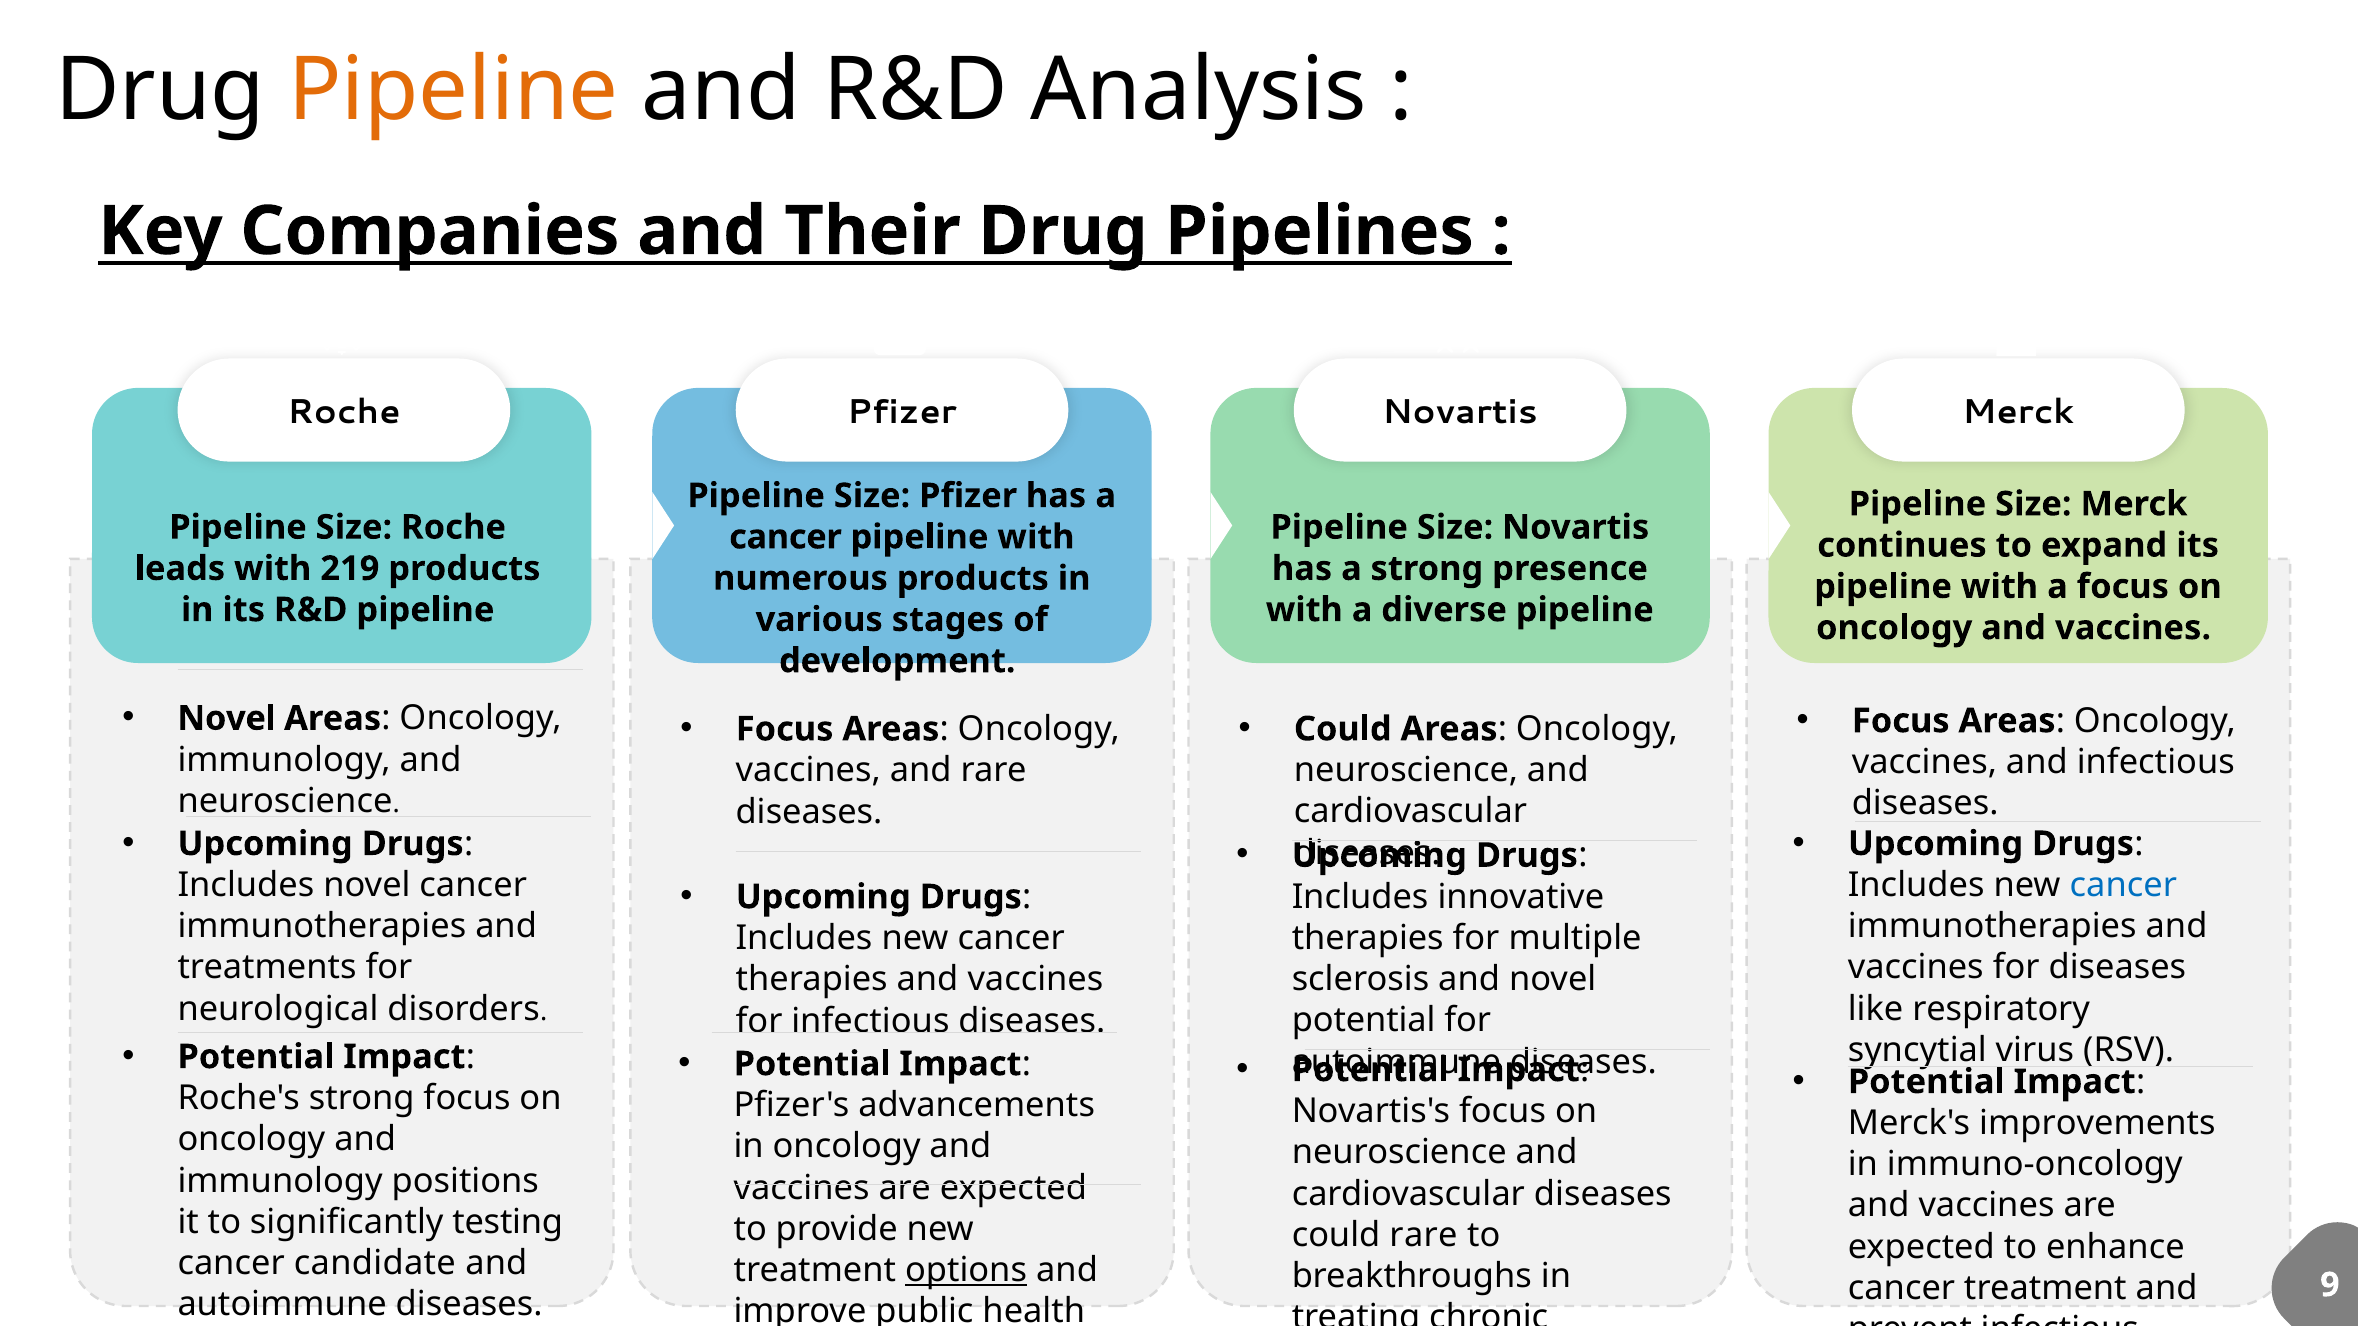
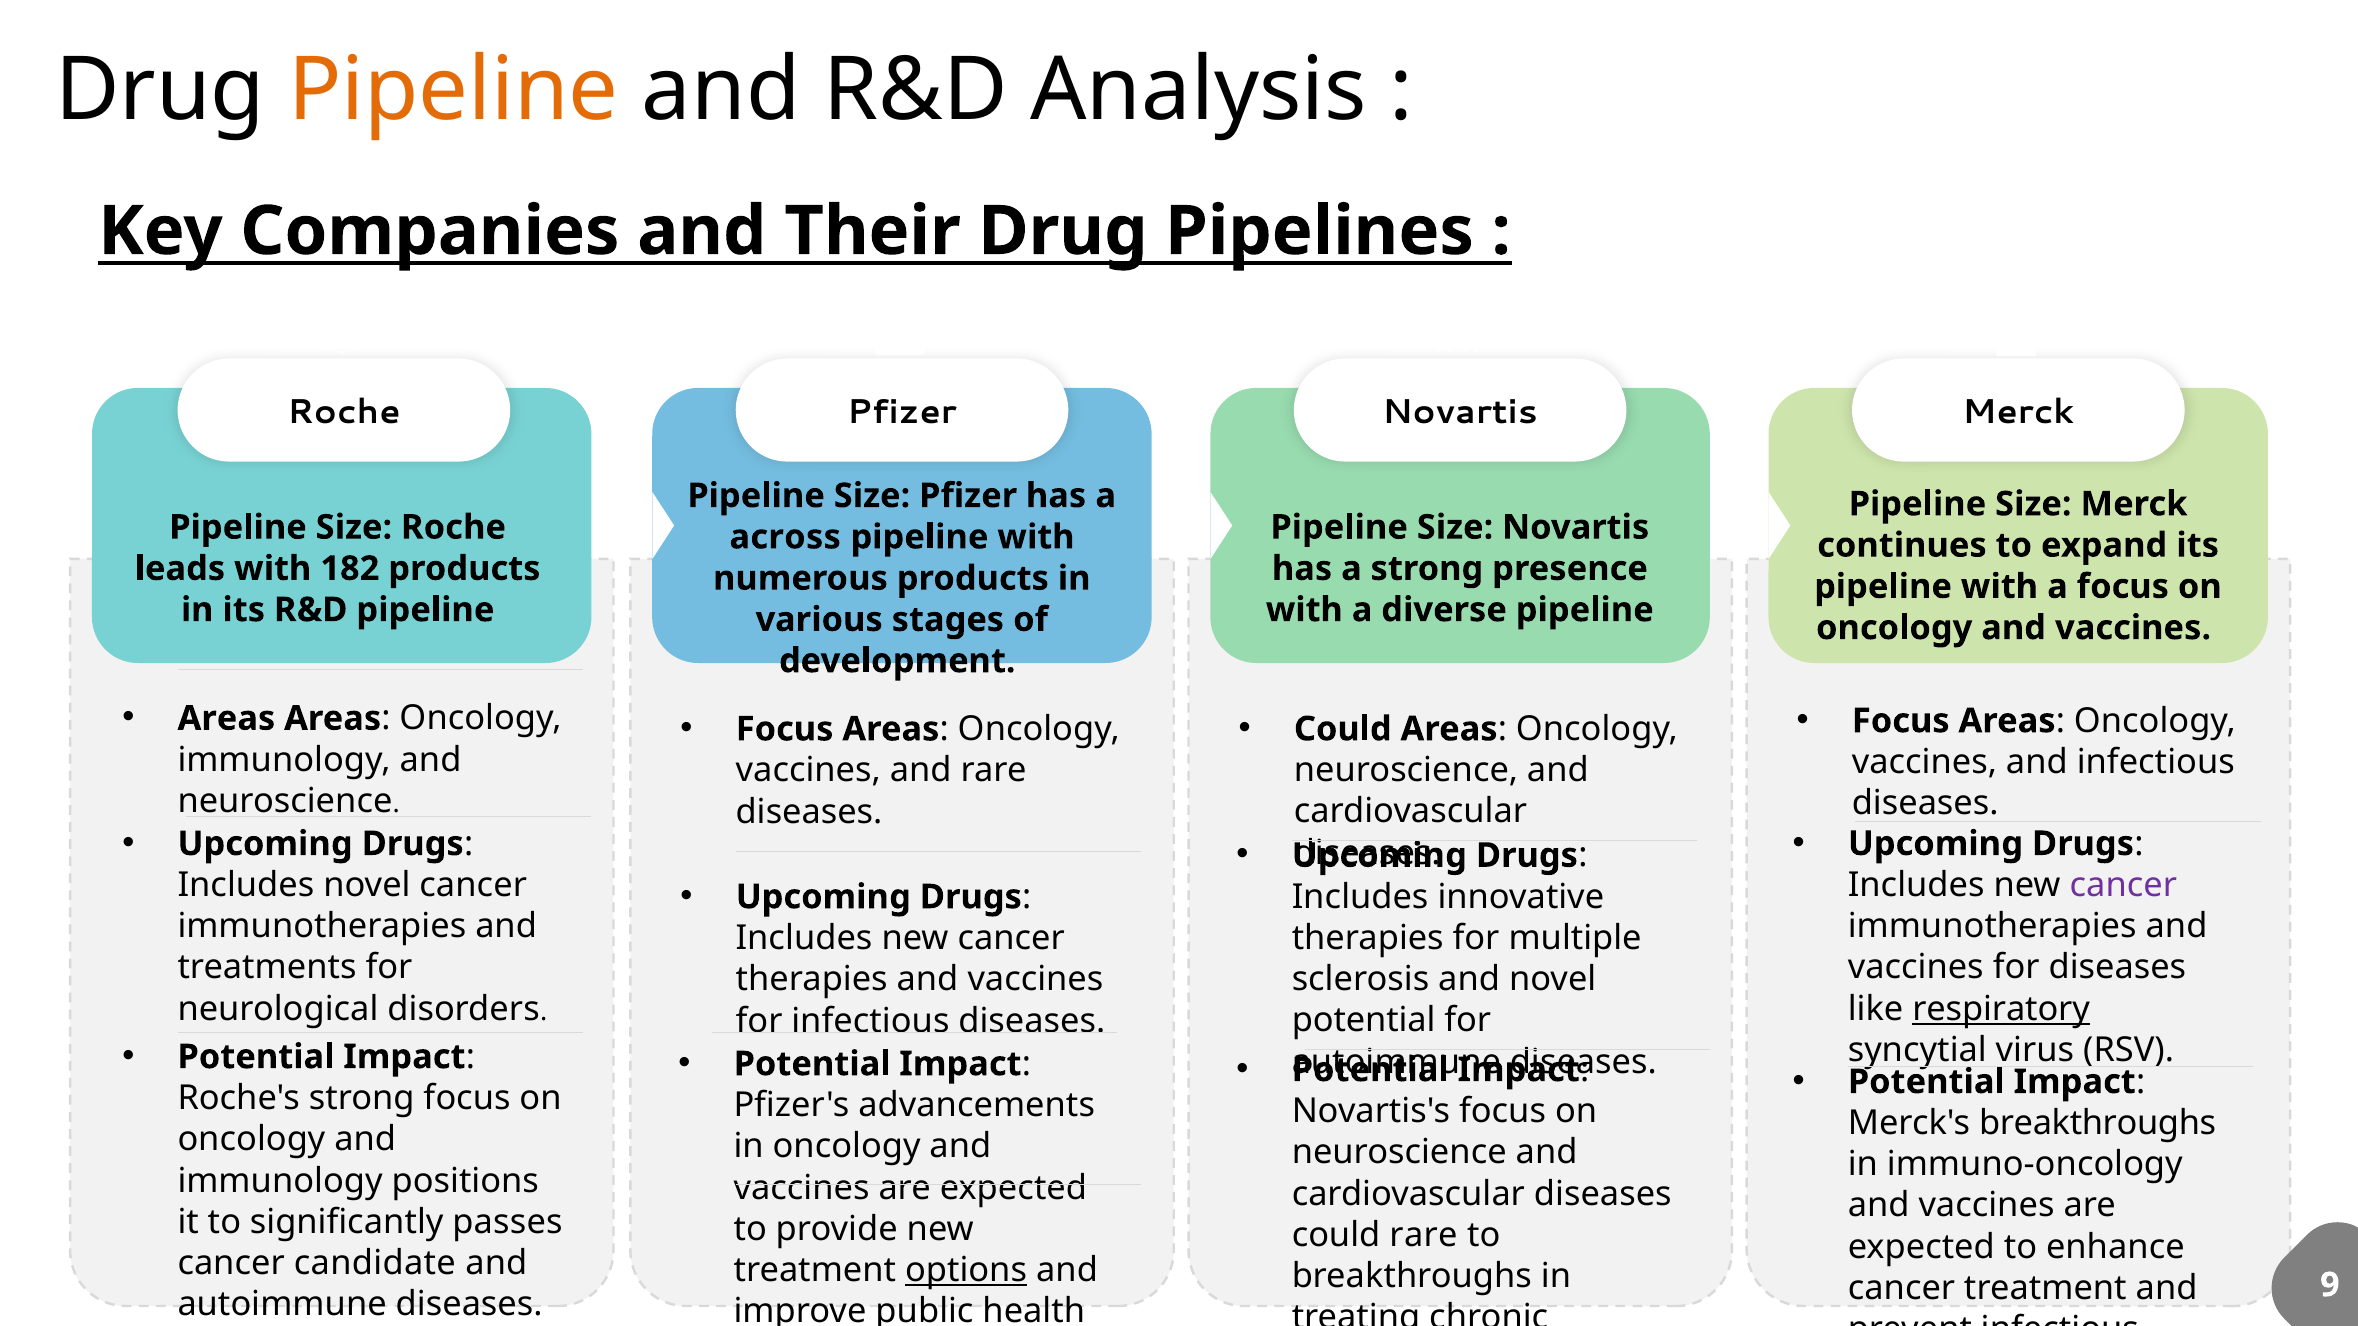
cancer: cancer -> across (785, 537)
219: 219 -> 182 (350, 569)
Novel: Novel -> Areas (226, 719)
cancer colour: blue -> purple (2123, 885)
respiratory underline: none -> present (2001, 1009)
Merck's improvements: improvements -> breakthroughs (2098, 1123)
testing: testing -> passes (508, 1222)
